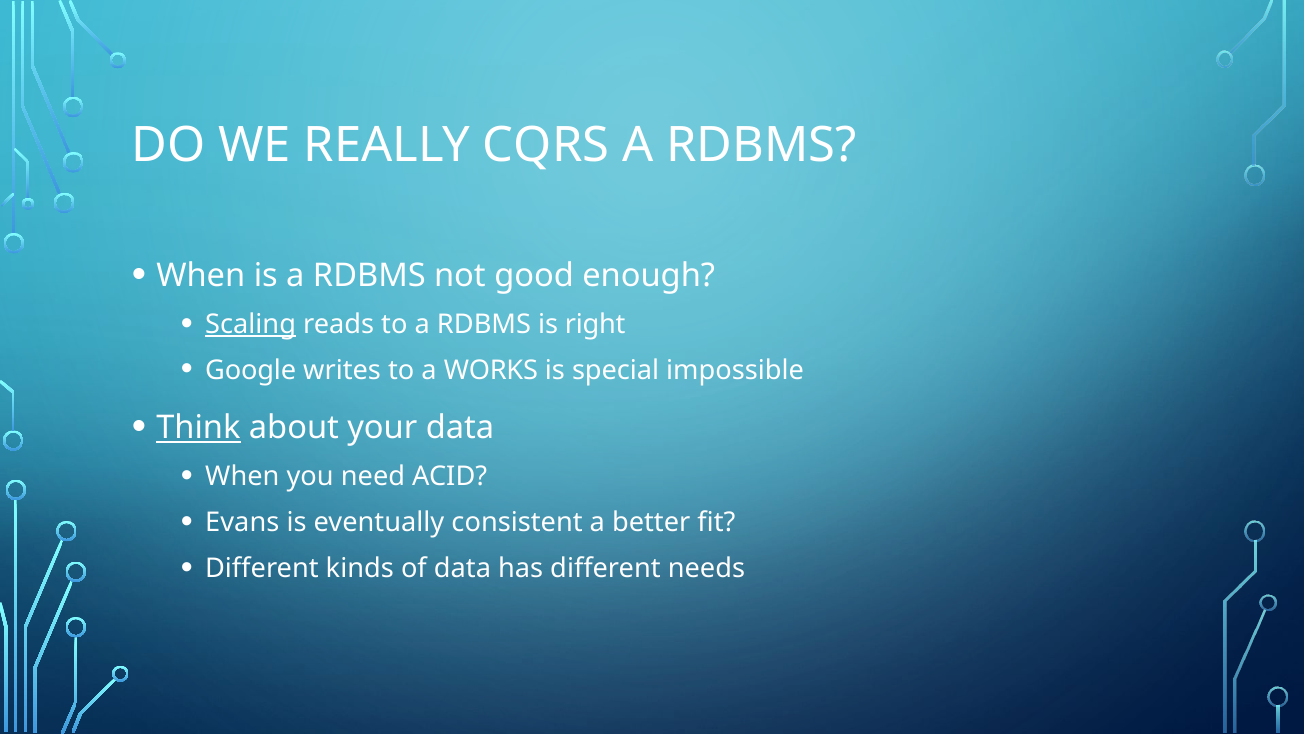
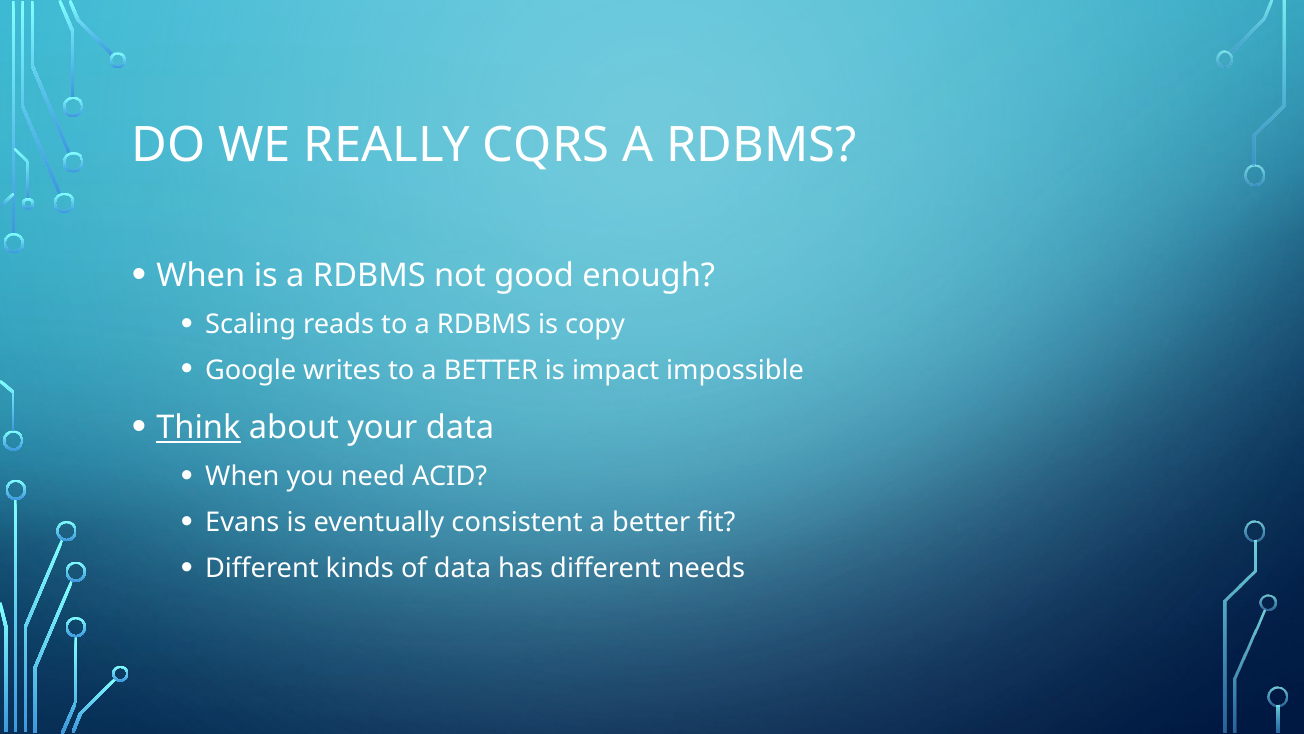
Scaling underline: present -> none (251, 324)
right: right -> copy (595, 324)
to a WORKS: WORKS -> BETTER (491, 370)
special: special -> impact (616, 370)
